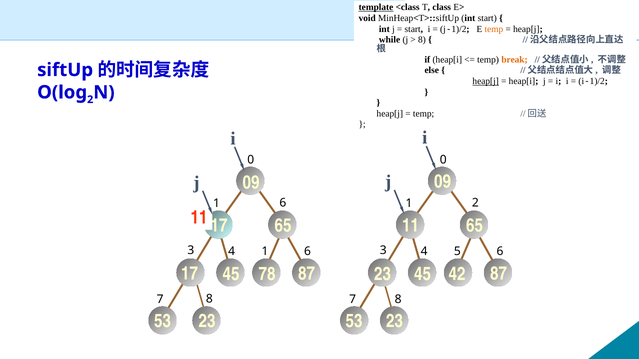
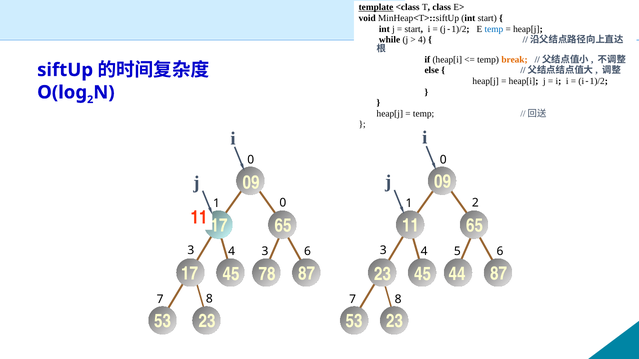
temp colour: orange -> blue (494, 29)
8: 8 -> 4 (422, 40)
heap[j underline: present -> none (486, 81)
6: 6 -> 0 (283, 203)
4 1: 1 -> 3 (265, 251)
42: 42 -> 44 (457, 275)
